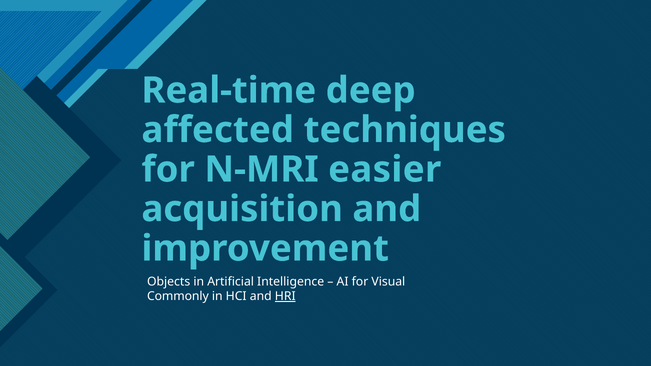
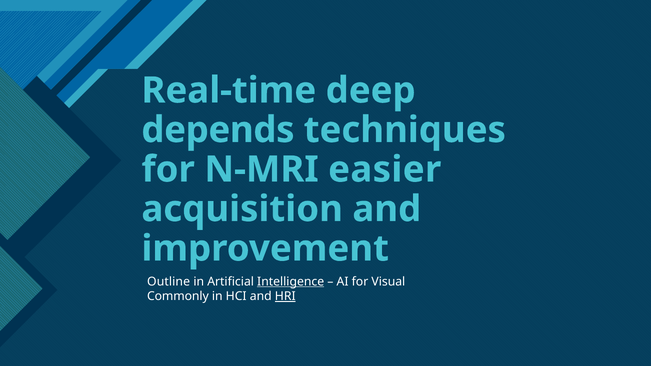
affected: affected -> depends (218, 130)
Objects: Objects -> Outline (169, 282)
Intelligence underline: none -> present (291, 282)
